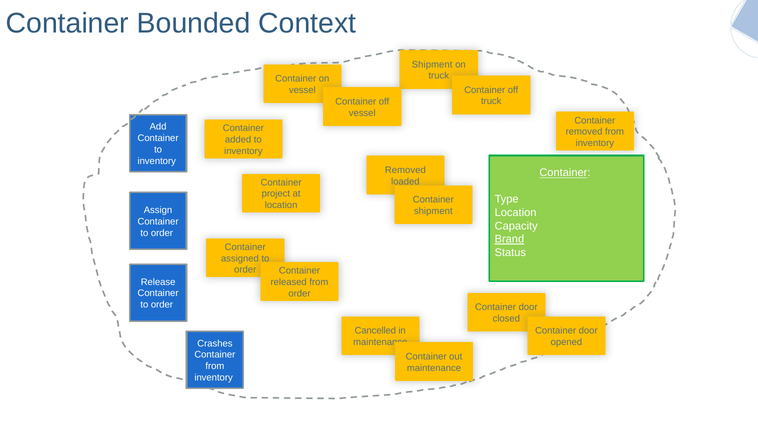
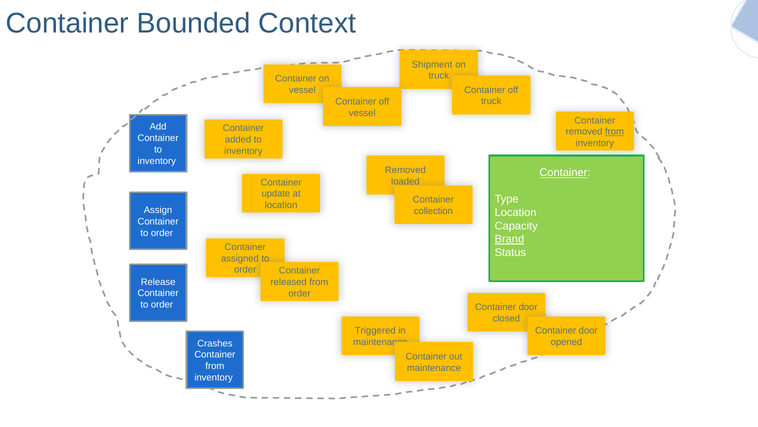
from underline: none -> present (615, 132)
project: project -> update (276, 194)
shipment: shipment -> collection (433, 211)
Cancelled: Cancelled -> Triggered (375, 330)
